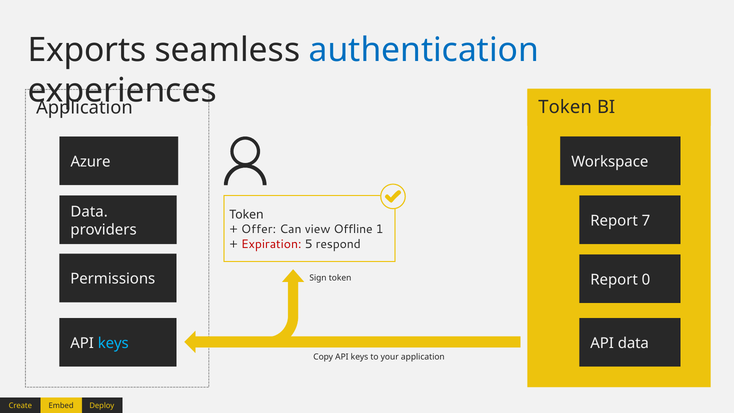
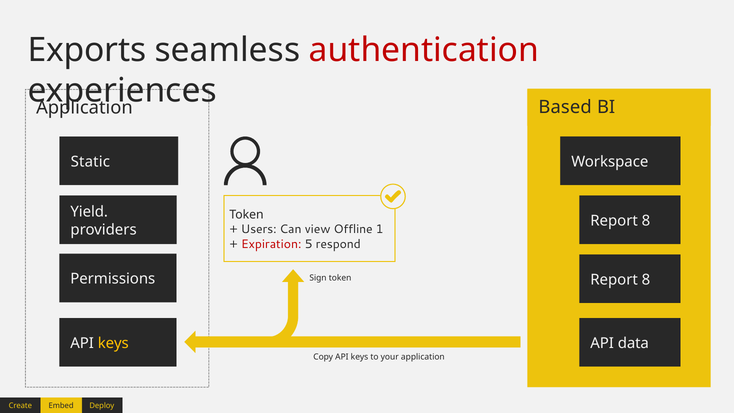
authentication colour: blue -> red (424, 50)
Token: Token -> Based (565, 107)
Azure: Azure -> Static (90, 162)
Data: Data -> Yield (89, 212)
7: 7 -> 8 (646, 221)
Offer: Offer -> Users (259, 229)
0: 0 -> 8 (646, 280)
keys colour: light blue -> yellow (113, 343)
